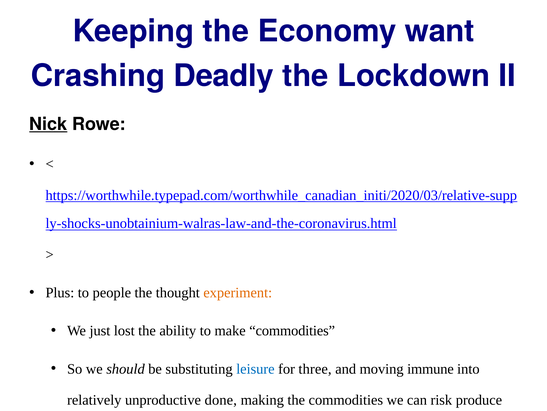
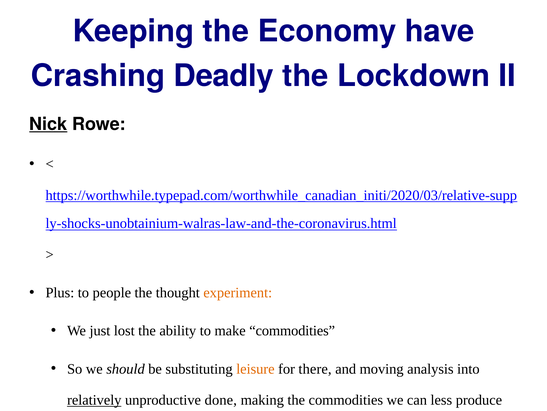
want: want -> have (440, 31)
leisure colour: blue -> orange (255, 368)
three: three -> there (315, 368)
immune: immune -> analysis (430, 368)
relatively underline: none -> present (94, 399)
risk: risk -> less (441, 399)
